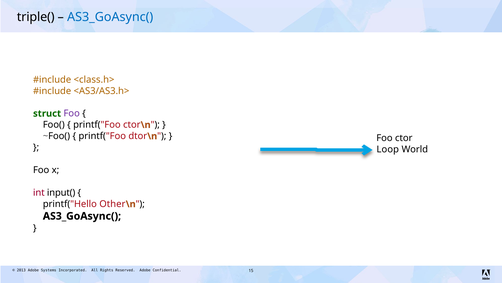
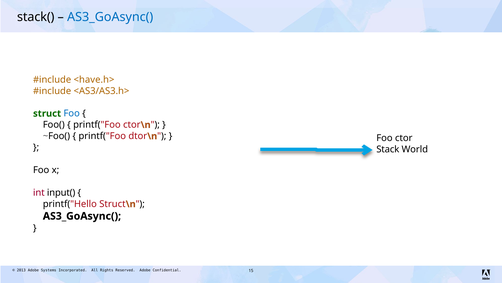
triple(: triple( -> stack( (36, 17)
<class.h>: <class.h> -> <have.h> (94, 79)
Foo colour: purple -> blue (72, 113)
Loop: Loop -> Stack (388, 149)
printf("Hello Other: Other -> Struct (112, 204)
